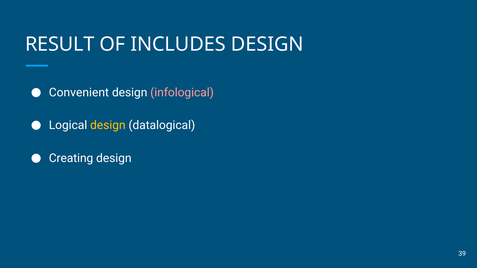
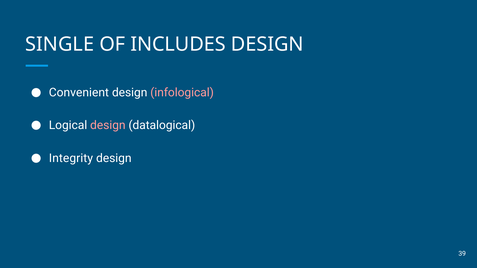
RESULT: RESULT -> SINGLE (60, 44)
design colour: yellow -> pink (108, 126)
Creating: Creating -> Integrity (71, 158)
